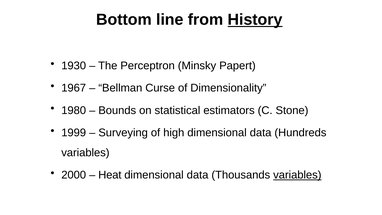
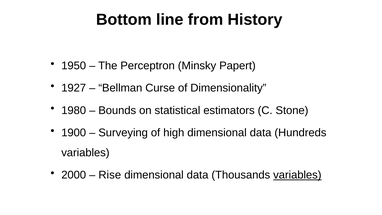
History underline: present -> none (255, 20)
1930: 1930 -> 1950 (74, 66)
1967: 1967 -> 1927 (74, 88)
1999: 1999 -> 1900 (74, 133)
Heat: Heat -> Rise (110, 175)
